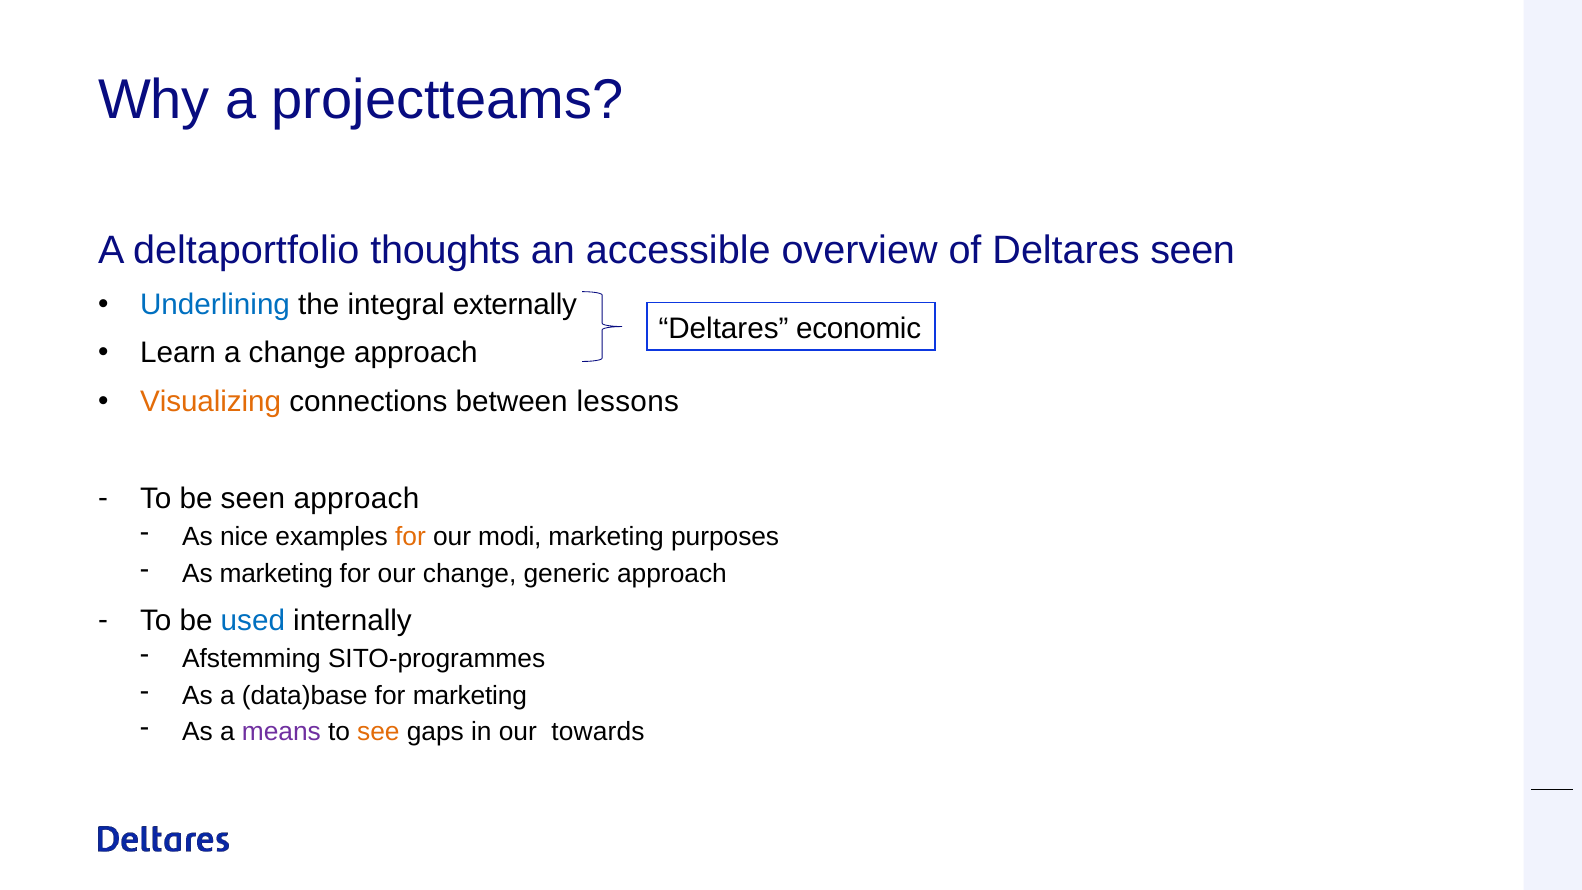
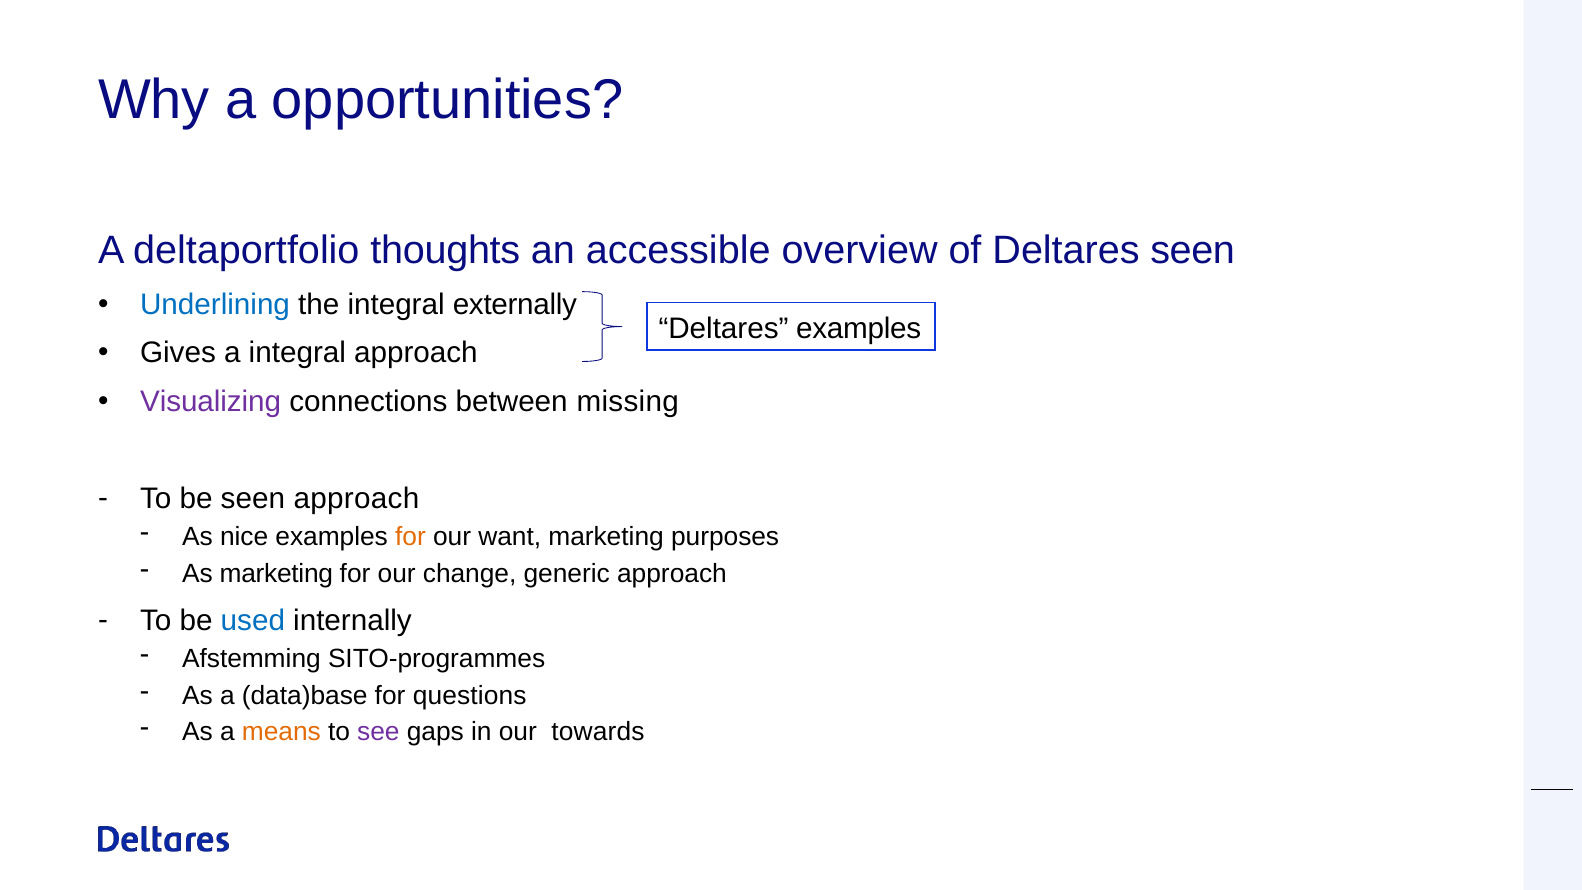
projectteams: projectteams -> opportunities (447, 100)
Deltares economic: economic -> examples (859, 328)
Learn: Learn -> Gives (178, 353)
a change: change -> integral (297, 353)
Visualizing colour: orange -> purple (211, 402)
lessons: lessons -> missing (628, 402)
modi: modi -> want (510, 537)
for marketing: marketing -> questions (470, 695)
means colour: purple -> orange (281, 732)
see colour: orange -> purple (378, 732)
